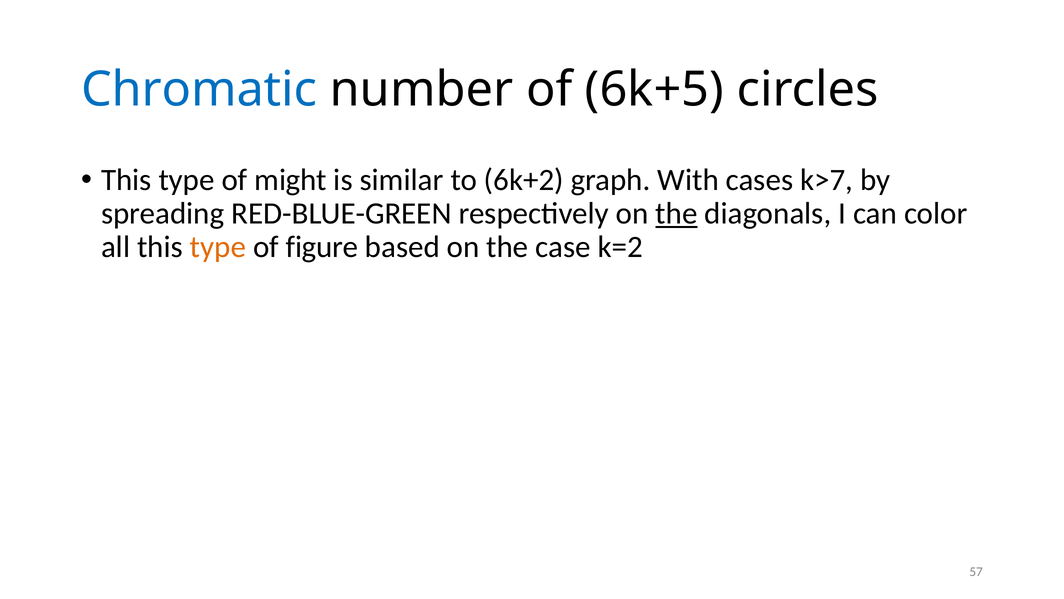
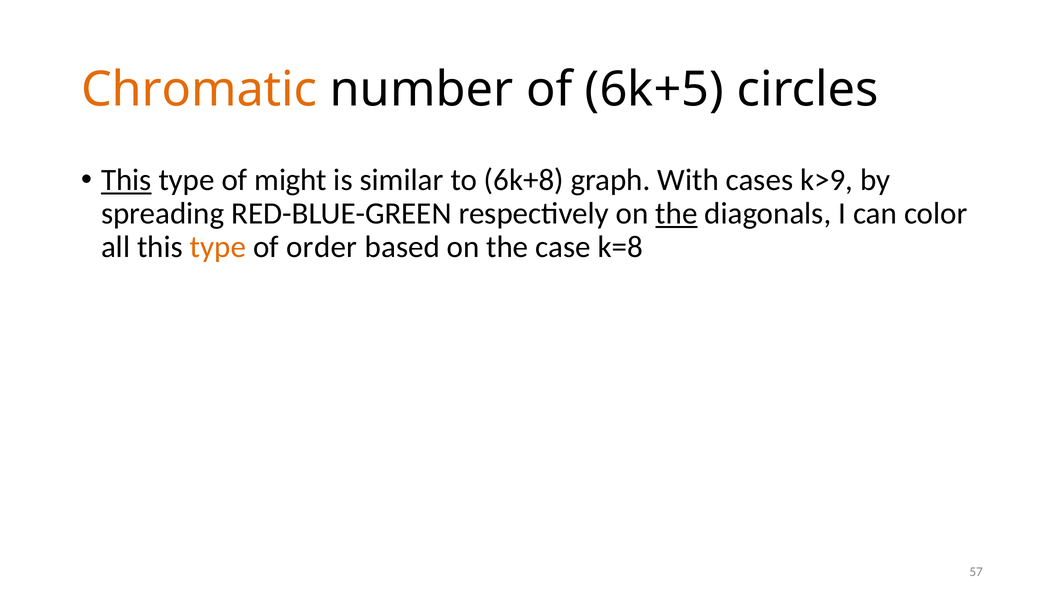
Chromatic colour: blue -> orange (199, 89)
This underline: none -> present (126, 180)
6k+2: 6k+2 -> 6k+8 (524, 180)
k>7: k>7 -> k>9 (827, 180)
figure: figure -> order (322, 247)
k=2: k=2 -> k=8 (620, 247)
